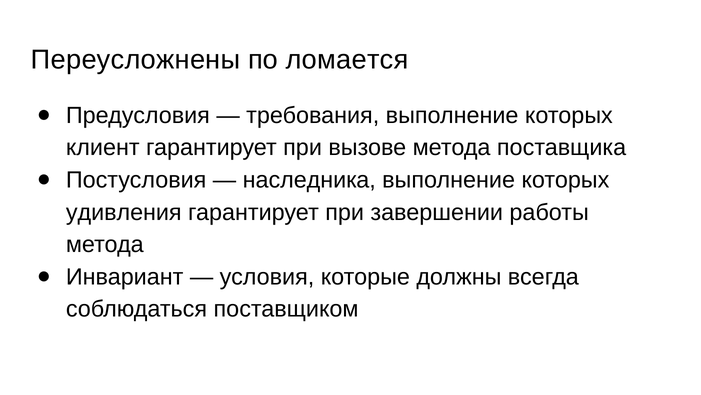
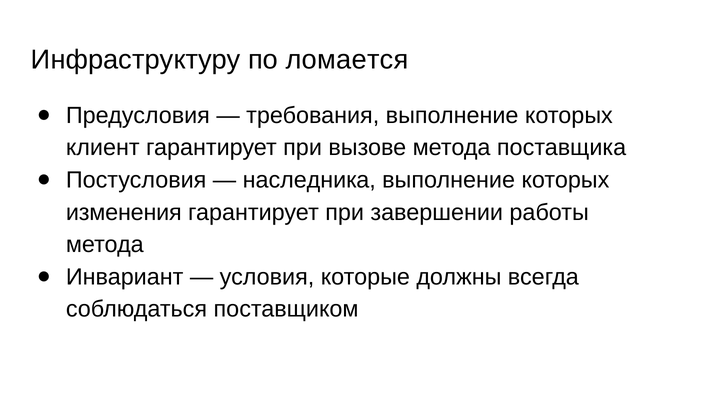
Переусложнены: Переусложнены -> Инфраструктуру (136, 59)
удивления: удивления -> изменения (124, 212)
